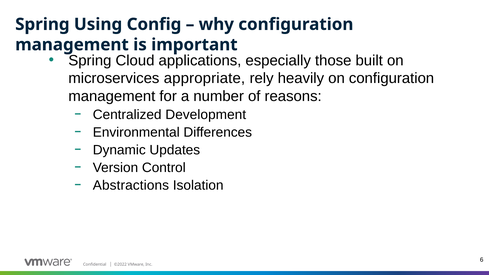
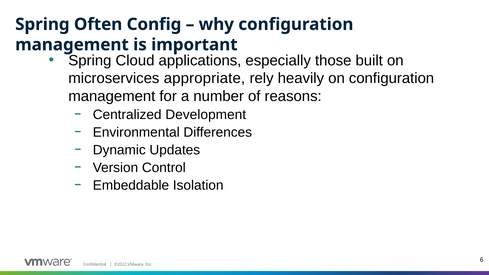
Using: Using -> Often (98, 24)
Abstractions: Abstractions -> Embeddable (131, 185)
